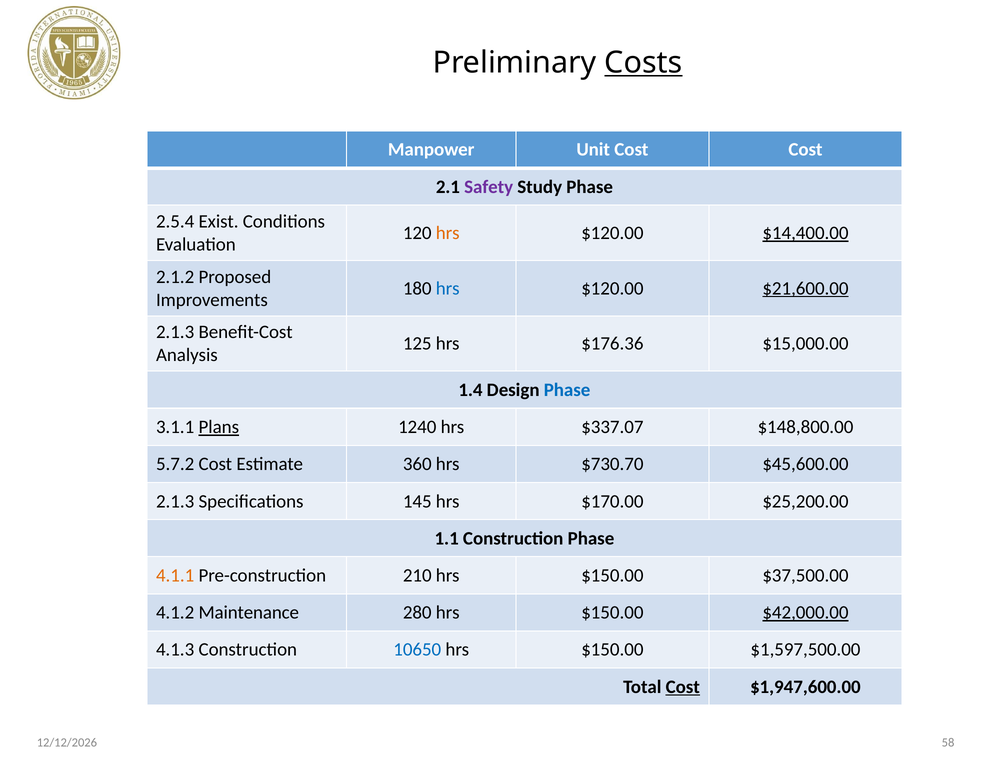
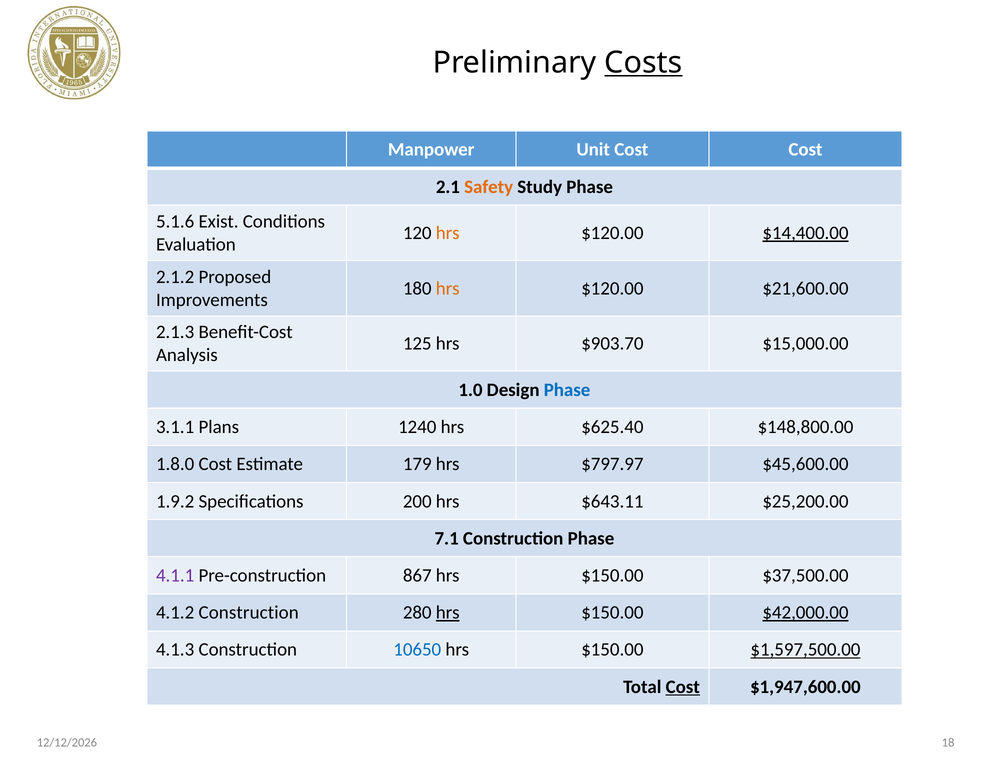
Safety colour: purple -> orange (489, 187)
2.5.4: 2.5.4 -> 5.1.6 (175, 222)
hrs colour: blue -> orange (448, 288)
$21,600.00 underline: present -> none (805, 288)
$176.36: $176.36 -> $903.70 (612, 344)
1.4: 1.4 -> 1.0 (470, 390)
Plans underline: present -> none (219, 427)
$337.07: $337.07 -> $625.40 (612, 427)
5.7.2: 5.7.2 -> 1.8.0 (175, 464)
360: 360 -> 179 (417, 464)
$730.70: $730.70 -> $797.97 (612, 464)
2.1.3: 2.1.3 -> 1.9.2 (175, 501)
145: 145 -> 200 (417, 501)
$170.00: $170.00 -> $643.11 (612, 501)
1.1: 1.1 -> 7.1 (447, 538)
4.1.1 colour: orange -> purple (175, 576)
210: 210 -> 867 (417, 576)
4.1.2 Maintenance: Maintenance -> Construction (249, 613)
hrs underline: none -> present (448, 613)
$1,597,500.00 underline: none -> present (805, 650)
58: 58 -> 18 (948, 743)
